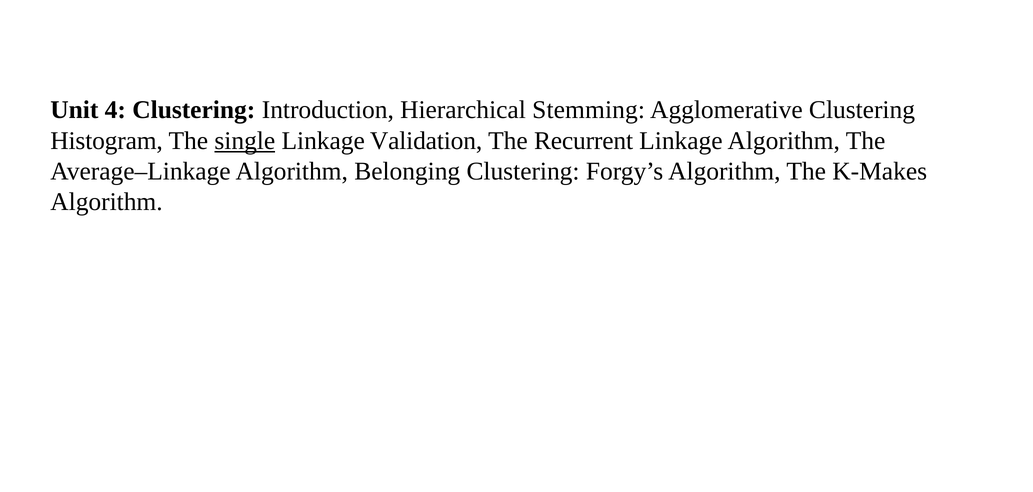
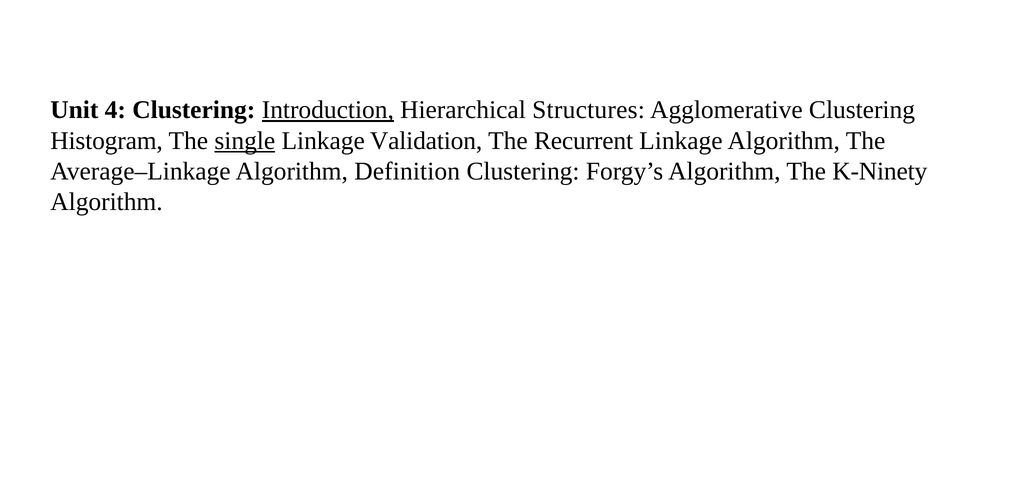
Introduction underline: none -> present (328, 110)
Stemming: Stemming -> Structures (589, 110)
Belonging: Belonging -> Definition (407, 171)
K-Makes: K-Makes -> K-Ninety (880, 171)
